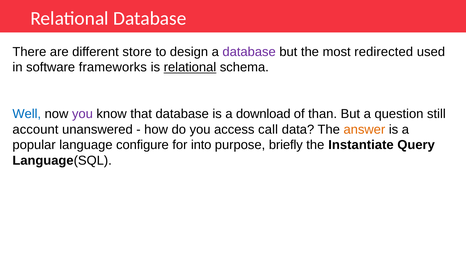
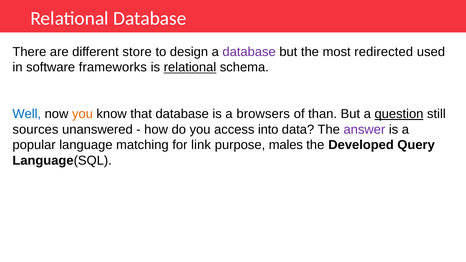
you colour: purple -> orange (82, 114)
download: download -> browsers (263, 114)
question underline: none -> present (399, 114)
account: account -> sources (35, 130)
call: call -> into (268, 130)
answer colour: orange -> purple (364, 130)
configure: configure -> matching (142, 145)
into: into -> link (201, 145)
briefly: briefly -> males (286, 145)
Instantiate: Instantiate -> Developed (361, 145)
